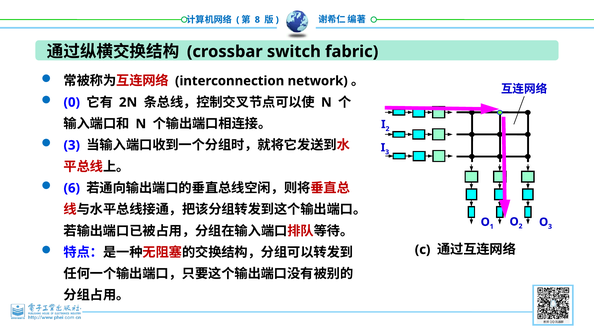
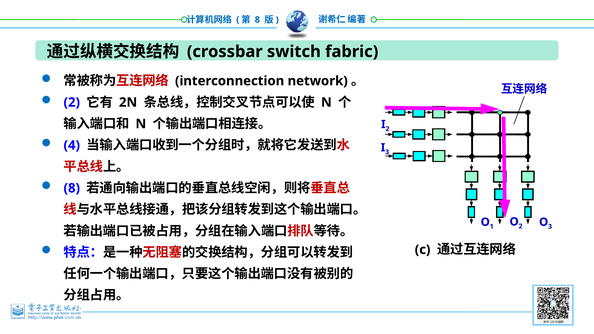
0: 0 -> 2 (72, 102)
3: 3 -> 4 (72, 145)
6: 6 -> 8 (72, 188)
